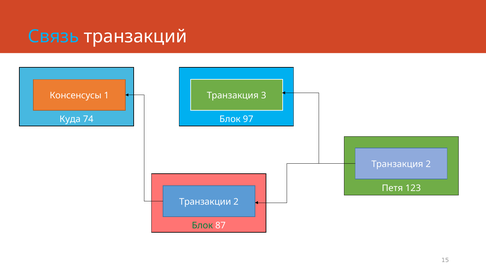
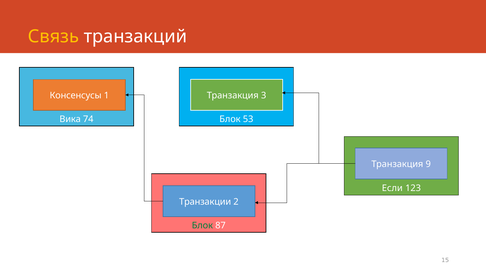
Связь colour: light blue -> yellow (53, 37)
Куда: Куда -> Вика (70, 119)
97: 97 -> 53 (248, 119)
Транзакция 2: 2 -> 9 (428, 164)
Петя: Петя -> Если (392, 189)
